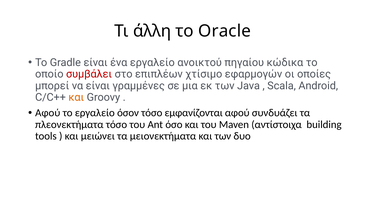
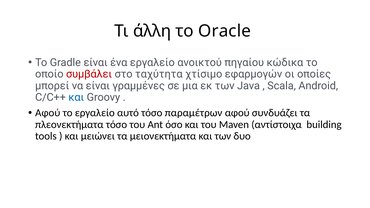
επιπλέων: επιπλέων -> ταχύτητα (159, 74)
και colour: orange -> blue (76, 97)
όσον: όσον -> αυτό (128, 113)
εμφανίζονται: εμφανίζονται -> παραμέτρων (194, 113)
